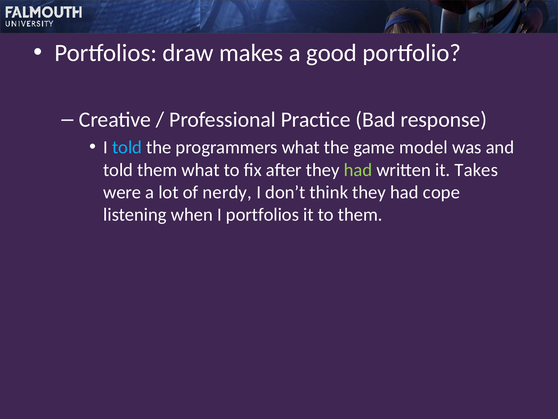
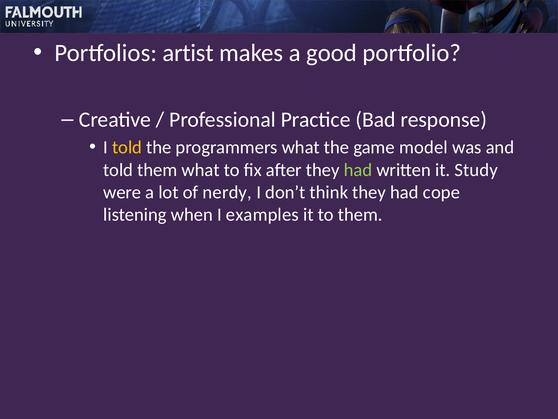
draw: draw -> artist (188, 53)
told colour: light blue -> yellow (127, 147)
Takes: Takes -> Study (476, 170)
I portfolios: portfolios -> examples (262, 214)
